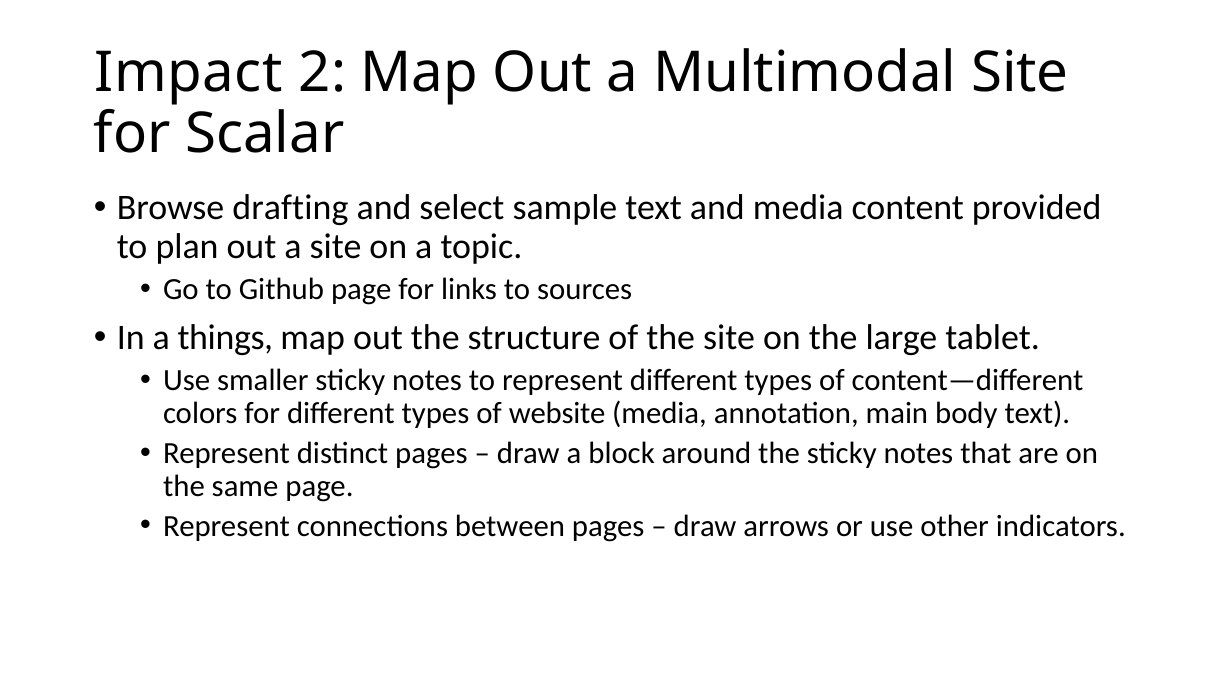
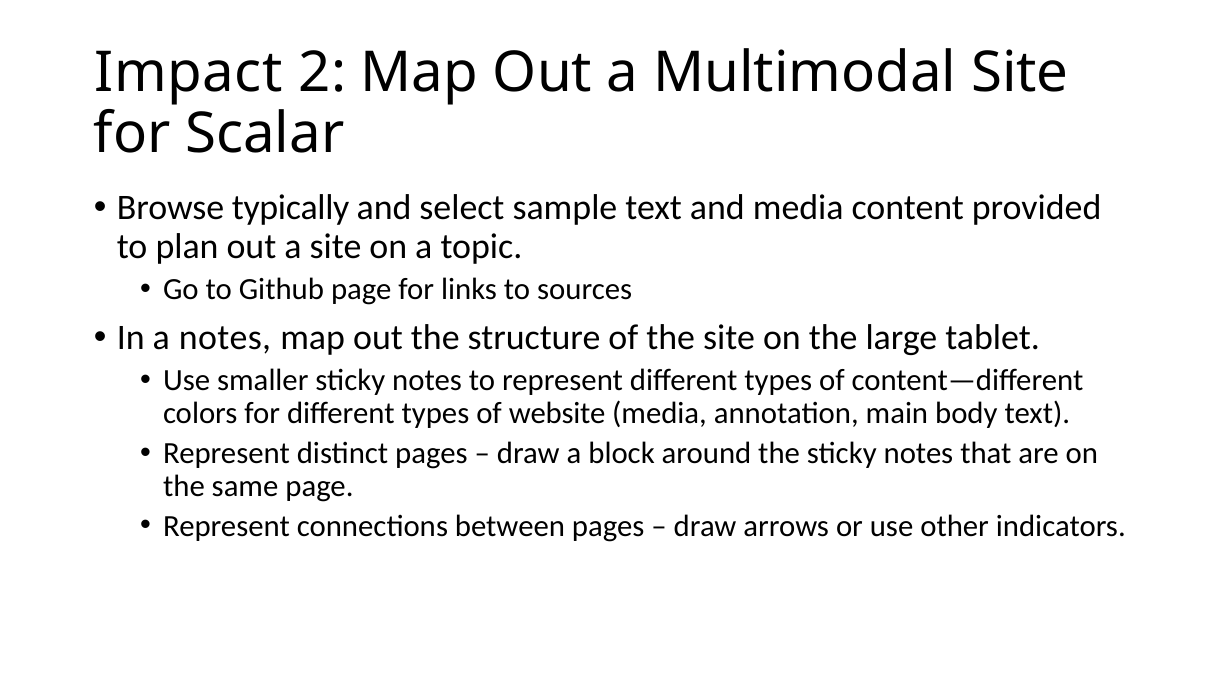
drafting: drafting -> typically (291, 208)
a things: things -> notes (225, 338)
